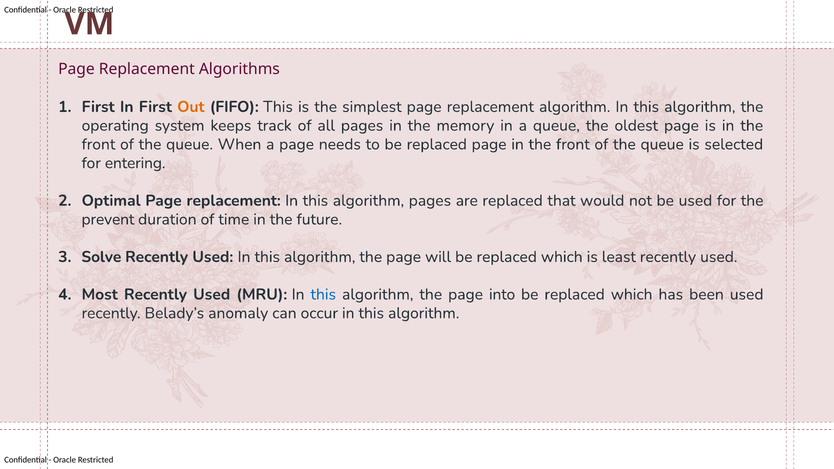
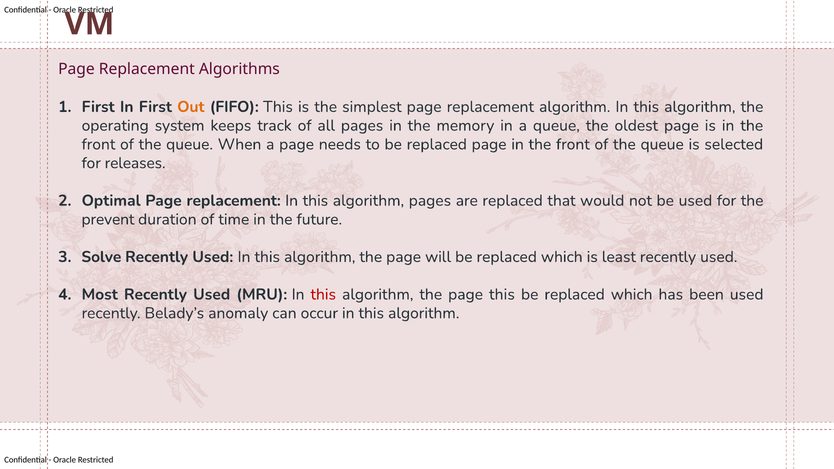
entering: entering -> releases (135, 163)
this colour: blue -> red (323, 294)
page into: into -> this (502, 294)
